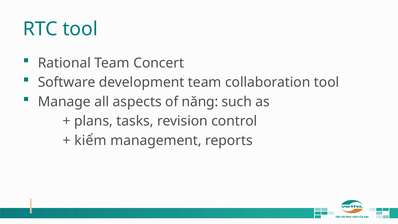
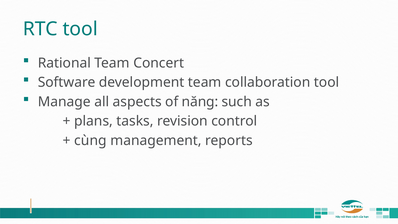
kiểm: kiểm -> cùng (90, 140)
